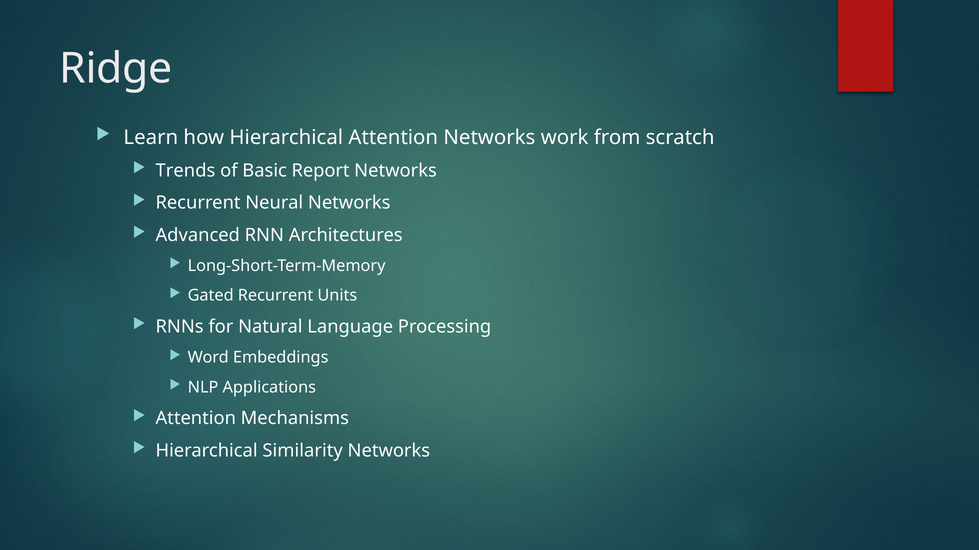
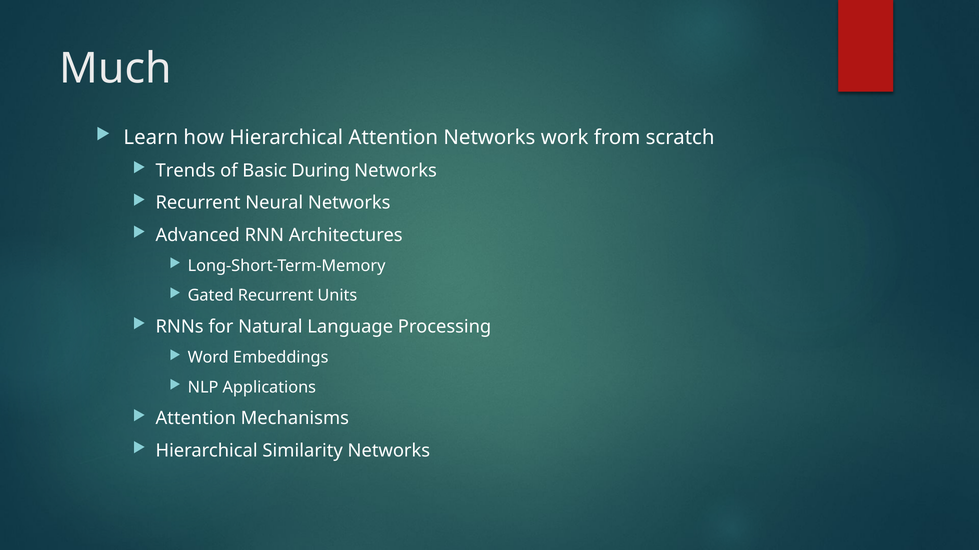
Ridge: Ridge -> Much (116, 69)
Report: Report -> During (321, 171)
